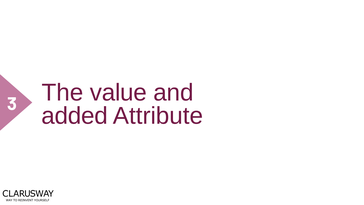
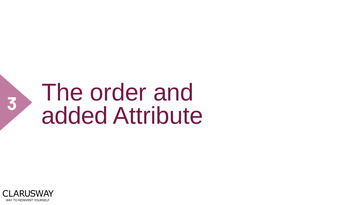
value: value -> order (118, 92)
